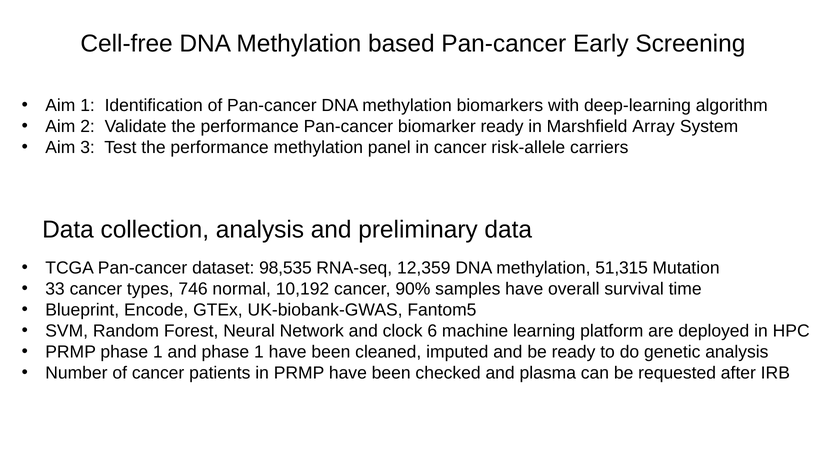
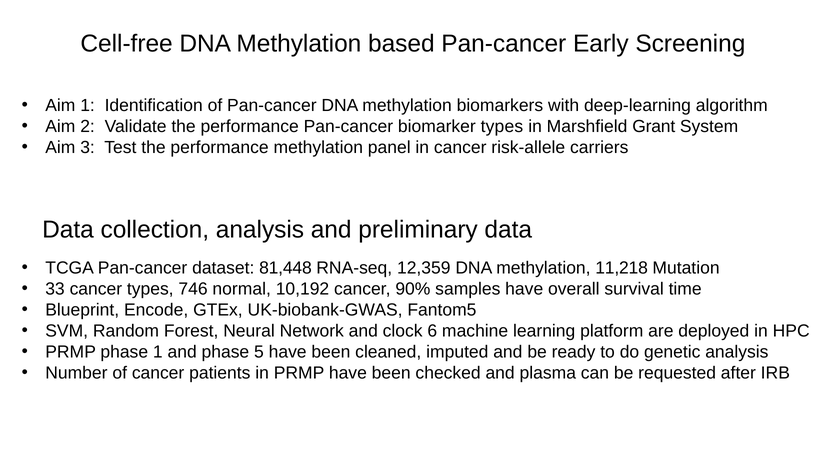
biomarker ready: ready -> types (502, 126)
Array: Array -> Grant (654, 126)
98,535: 98,535 -> 81,448 (285, 268)
51,315: 51,315 -> 11,218 (622, 268)
and phase 1: 1 -> 5 (259, 352)
